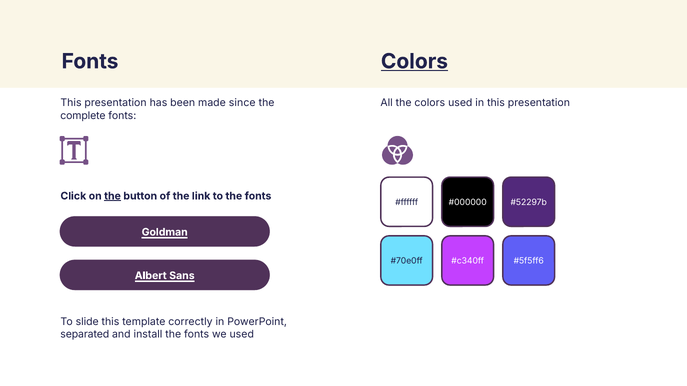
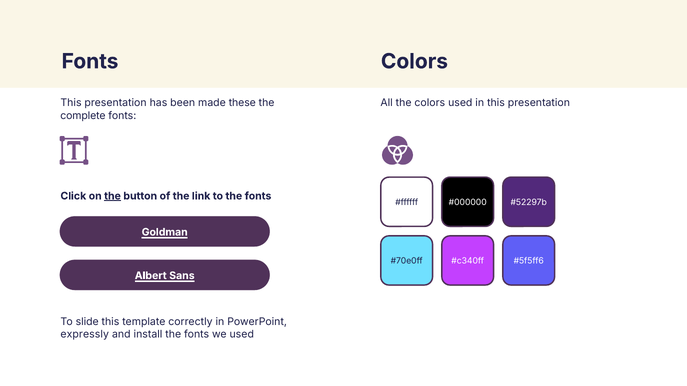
Colors underline: present -> none (414, 61)
since: since -> these (242, 103)
separated: separated -> expressly (85, 335)
